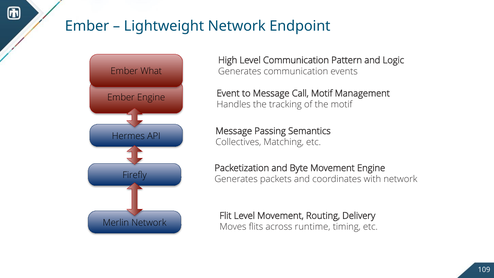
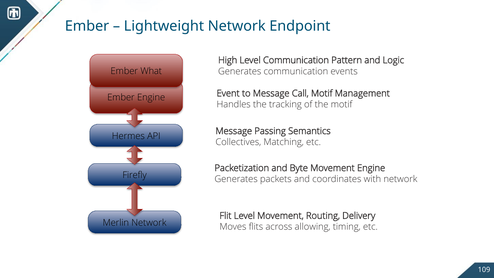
runtime: runtime -> allowing (313, 227)
